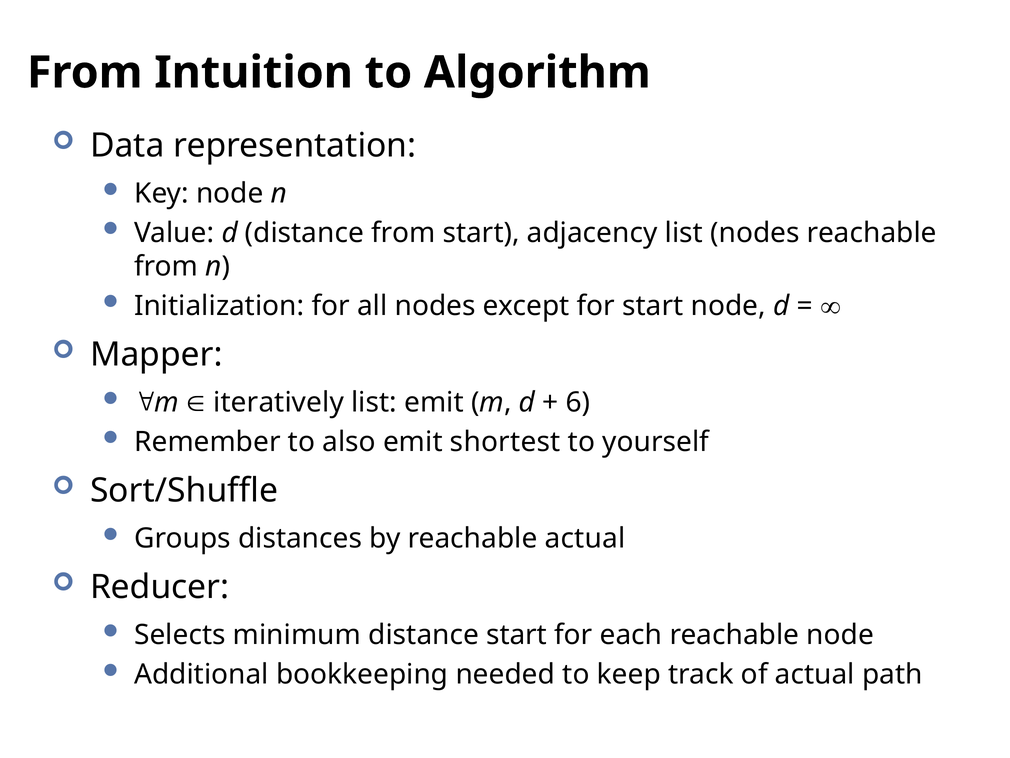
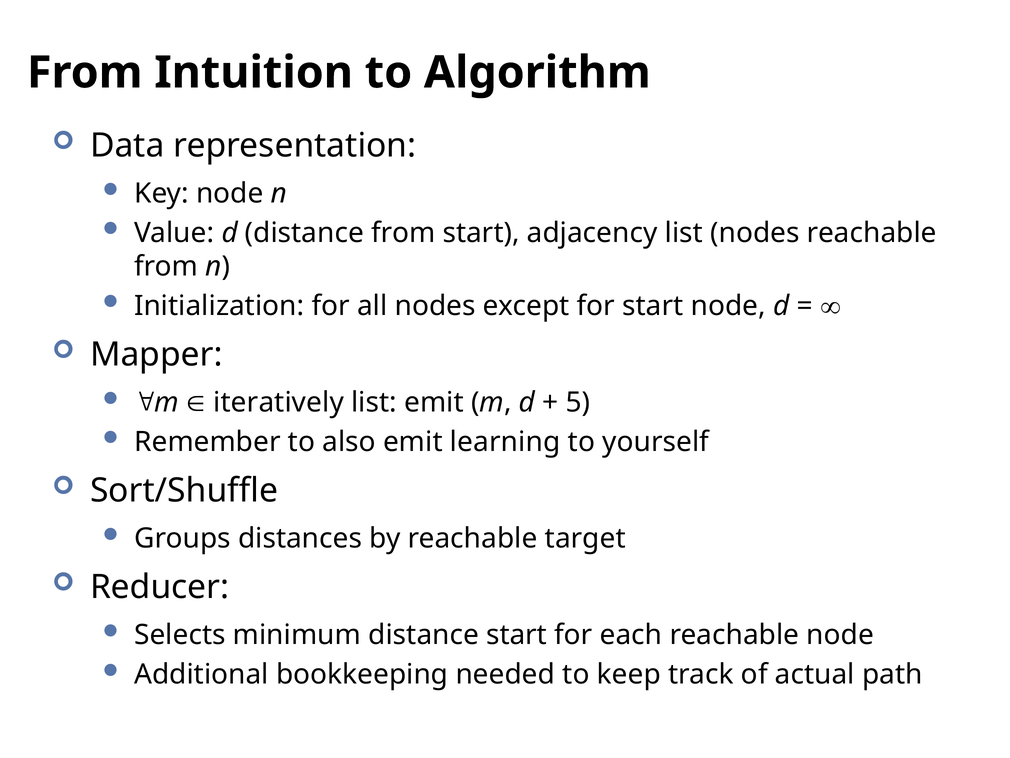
6: 6 -> 5 (578, 402)
shortest: shortest -> learning (505, 442)
reachable actual: actual -> target (585, 538)
